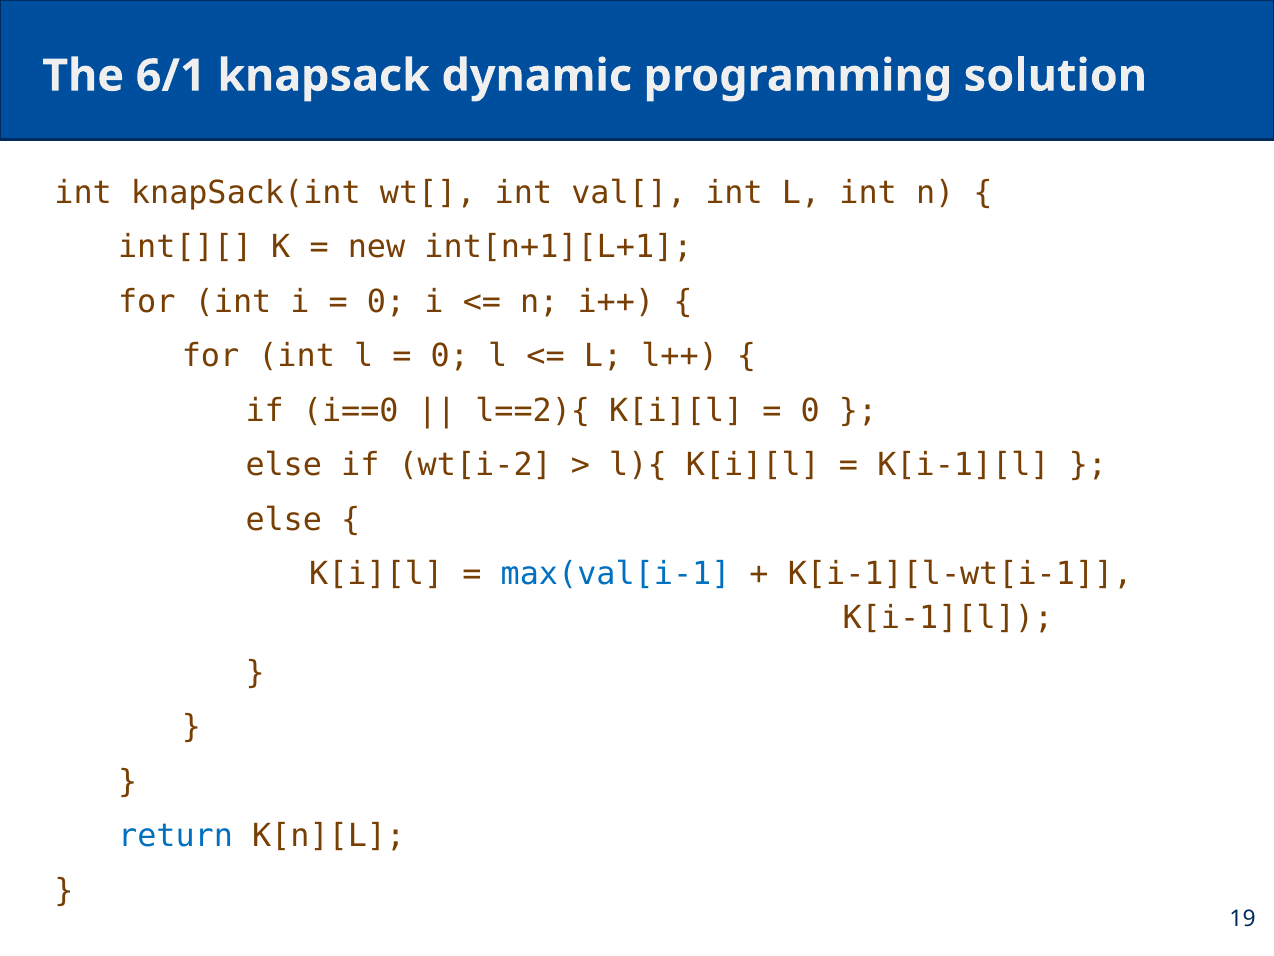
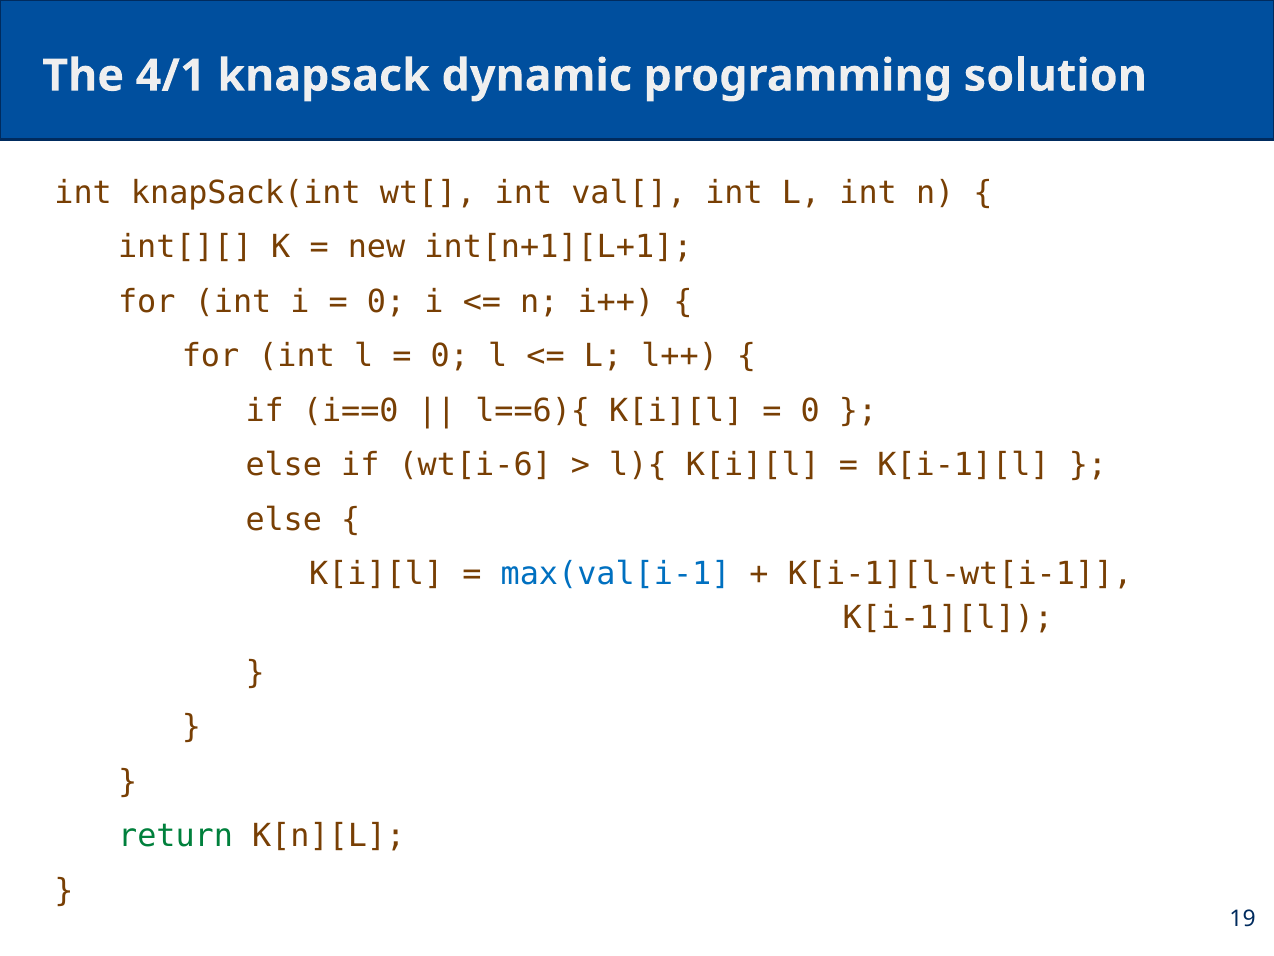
6/1: 6/1 -> 4/1 (171, 76)
l==2){: l==2){ -> l==6){ (533, 411)
wt[i-2: wt[i-2 -> wt[i-6 (475, 465)
return colour: blue -> green (176, 836)
